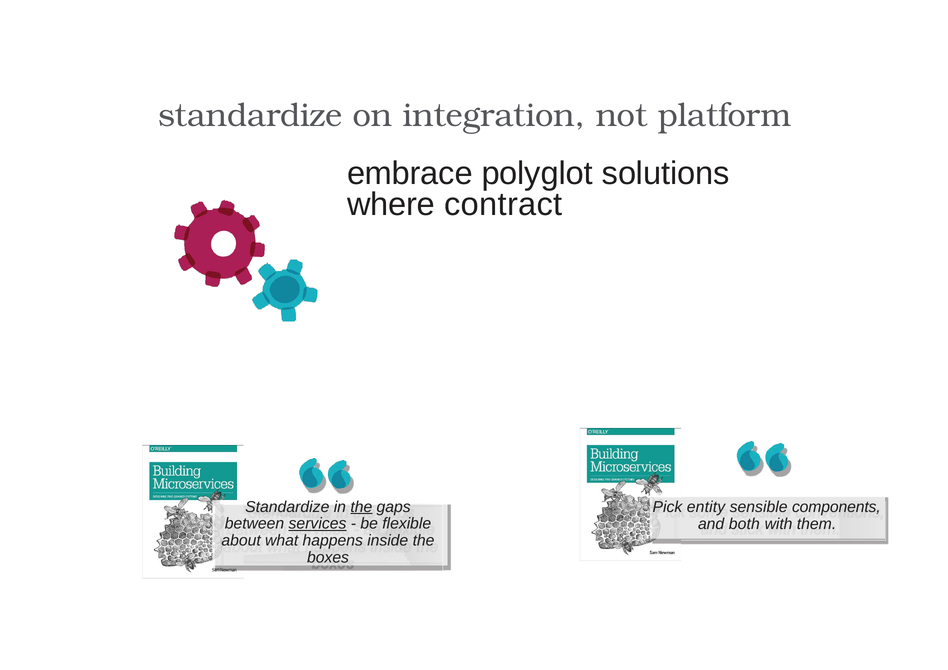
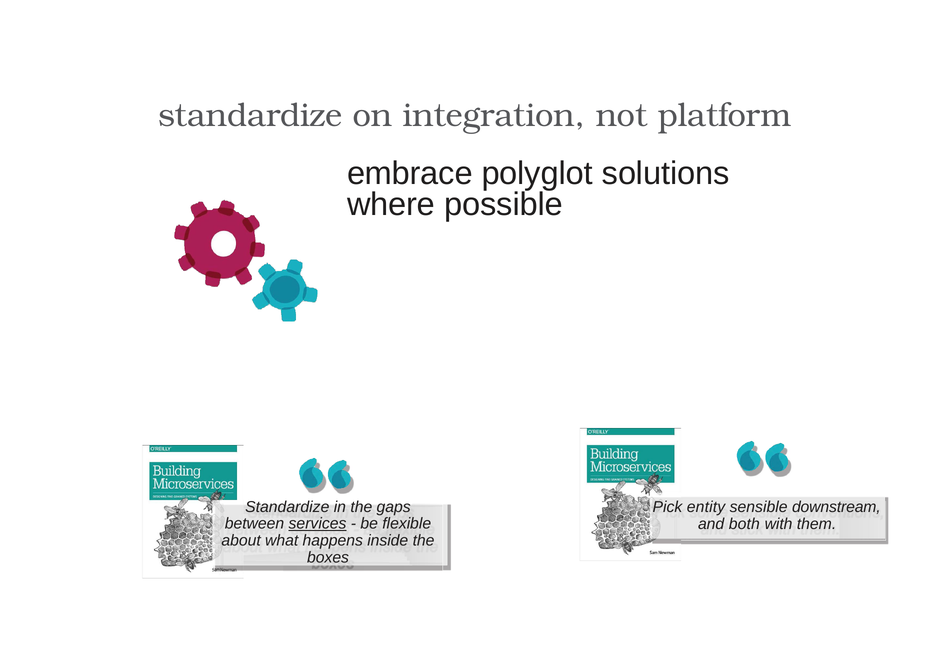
contract: contract -> possible (504, 204)
the underline: present -> none (361, 507)
components: components -> downstream (836, 507)
